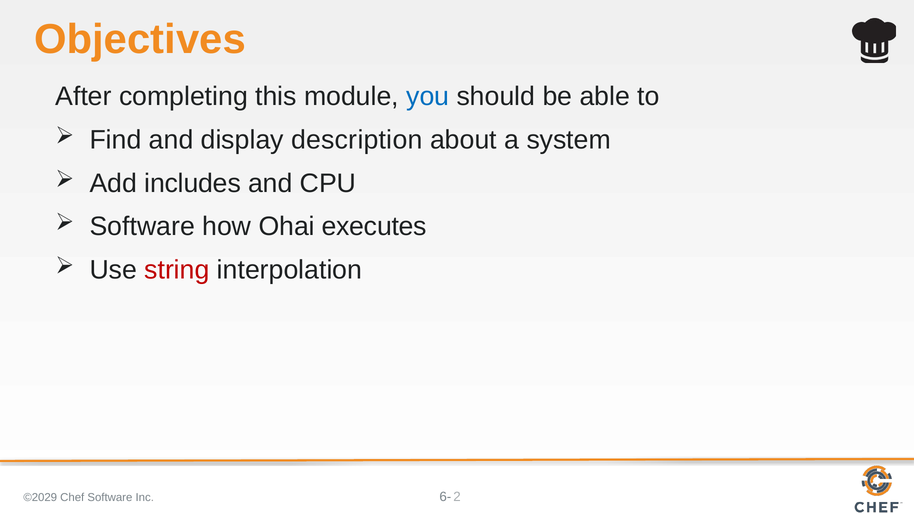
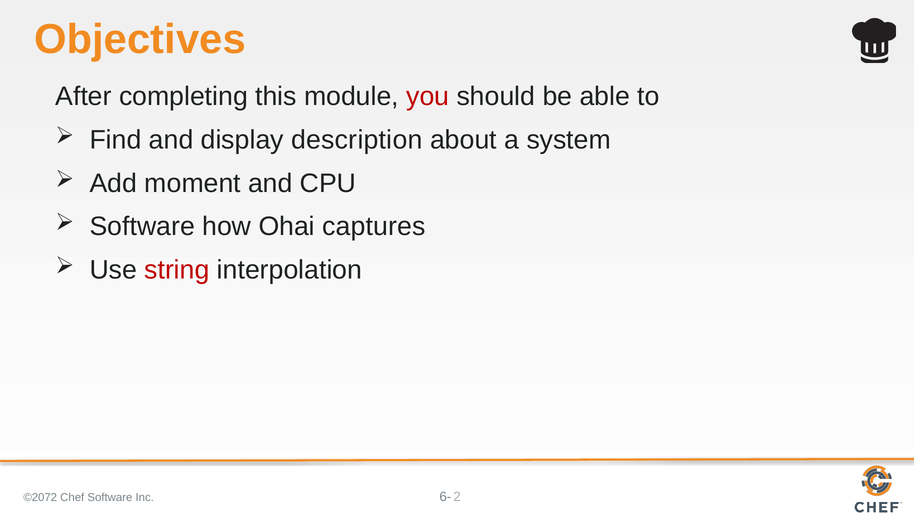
you colour: blue -> red (428, 96)
includes: includes -> moment (193, 183)
executes: executes -> captures (374, 227)
©2029: ©2029 -> ©2072 (40, 497)
